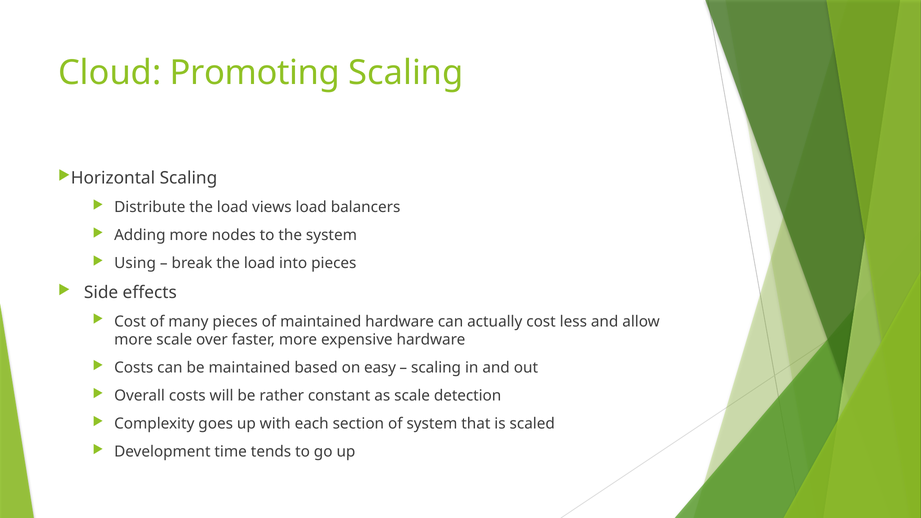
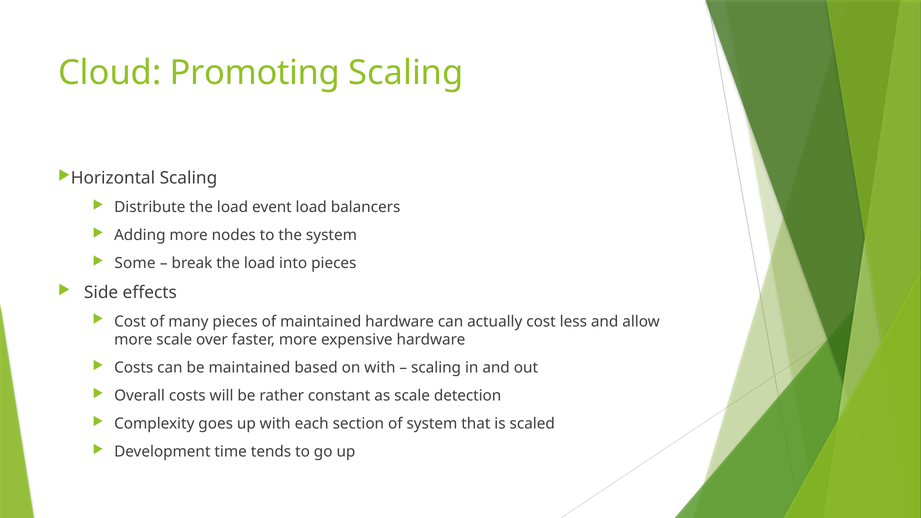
views: views -> event (272, 207)
Using: Using -> Some (135, 263)
on easy: easy -> with (380, 368)
